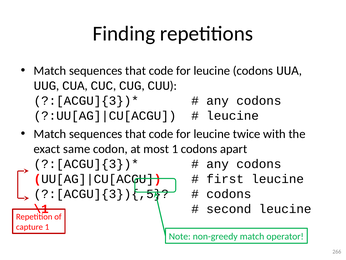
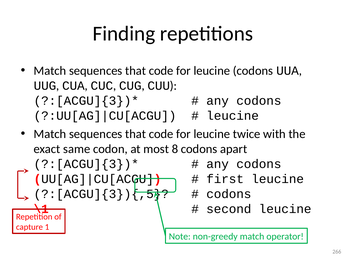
most 1: 1 -> 8 (175, 149)
